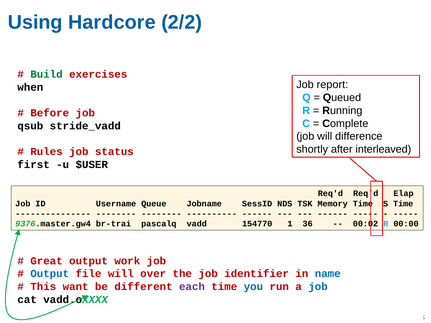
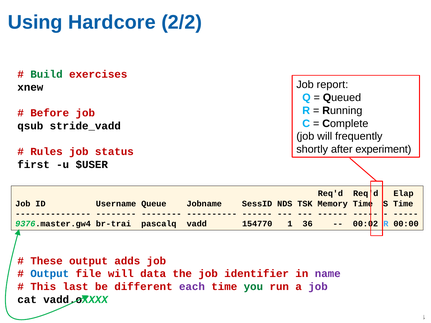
when: when -> xnew (30, 87)
difference: difference -> frequently (359, 137)
interleaved: interleaved -> experiment (383, 149)
Great: Great -> These (47, 261)
work: work -> adds (127, 261)
over: over -> data (153, 274)
name colour: blue -> purple (328, 274)
want: want -> last (76, 287)
you colour: blue -> green (253, 287)
job colour: blue -> purple (318, 287)
